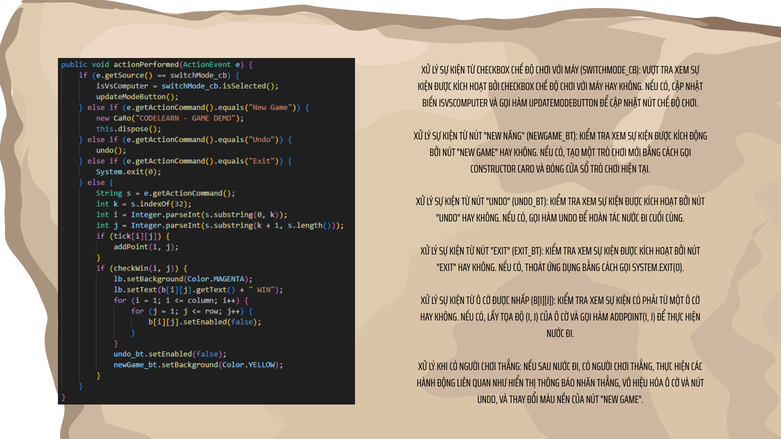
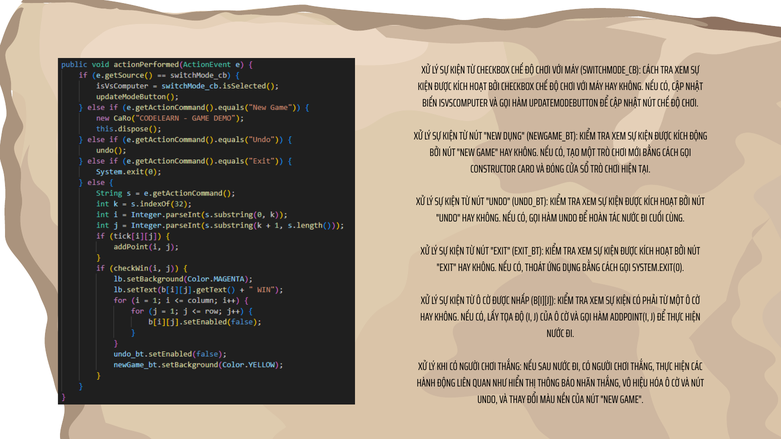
SWITCHMODE_CB VƯỢT: VƯỢT -> CÁCH (651, 70)
NEW NĂNG: NĂNG -> DỤNG (514, 136)
